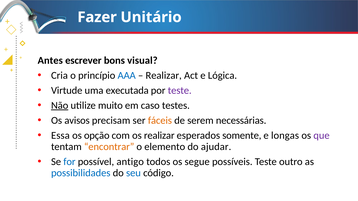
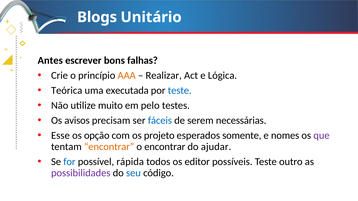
Fazer: Fazer -> Blogs (97, 17)
visual: visual -> falhas (142, 61)
Cria: Cria -> Crie (59, 76)
AAA colour: blue -> orange (127, 76)
Virtude: Virtude -> Teórica (67, 91)
teste colour: purple -> blue (180, 91)
Não underline: present -> none (60, 106)
caso: caso -> pelo (150, 106)
fáceis colour: orange -> blue (160, 121)
Essa: Essa -> Esse (60, 136)
os realizar: realizar -> projeto (159, 136)
longas: longas -> nomes (285, 136)
o elemento: elemento -> encontrar (165, 147)
antigo: antigo -> rápida (130, 162)
segue: segue -> editor (197, 162)
possibilidades colour: blue -> purple (81, 173)
